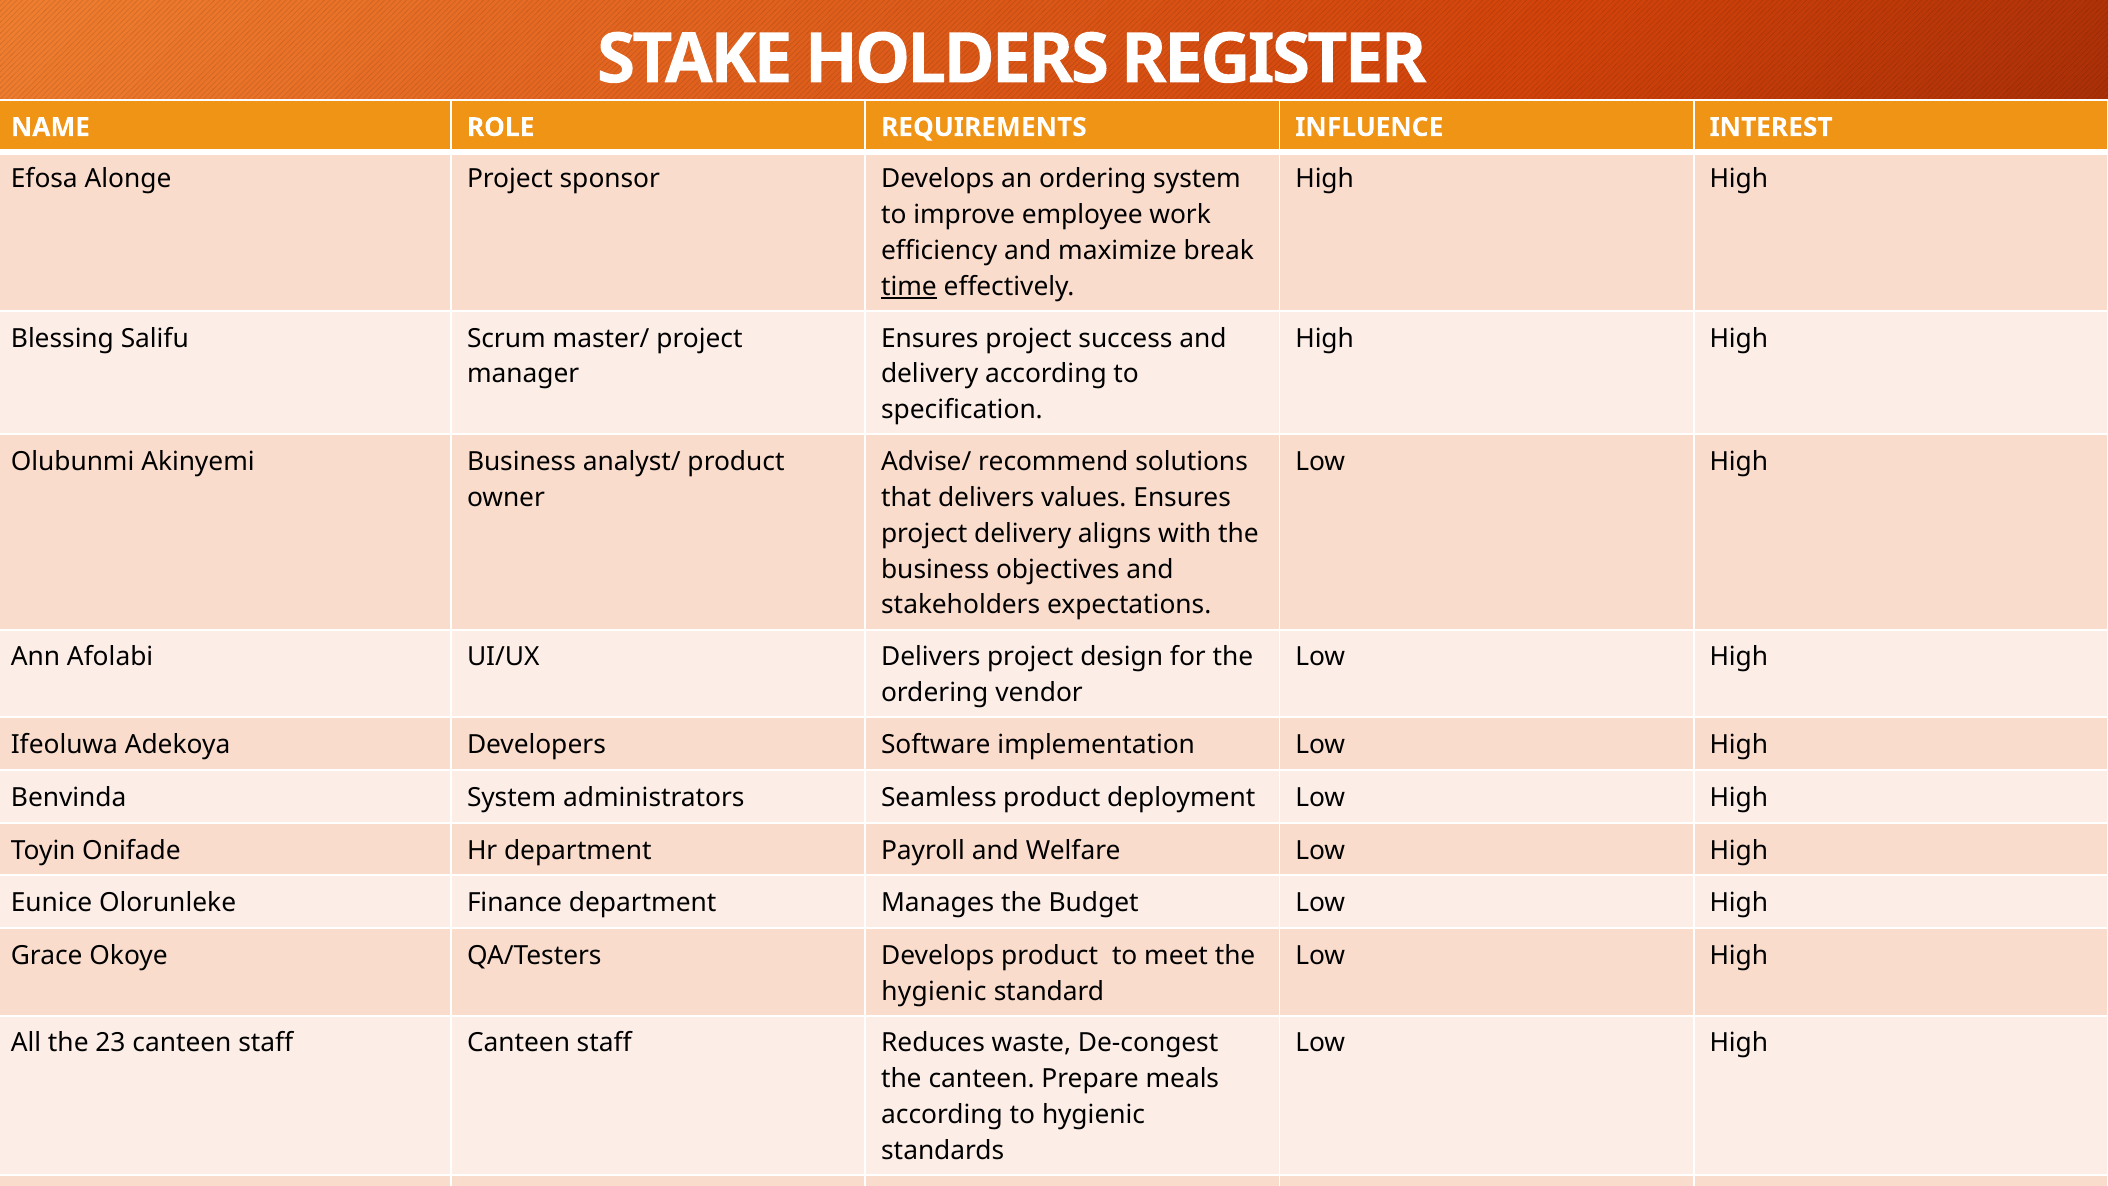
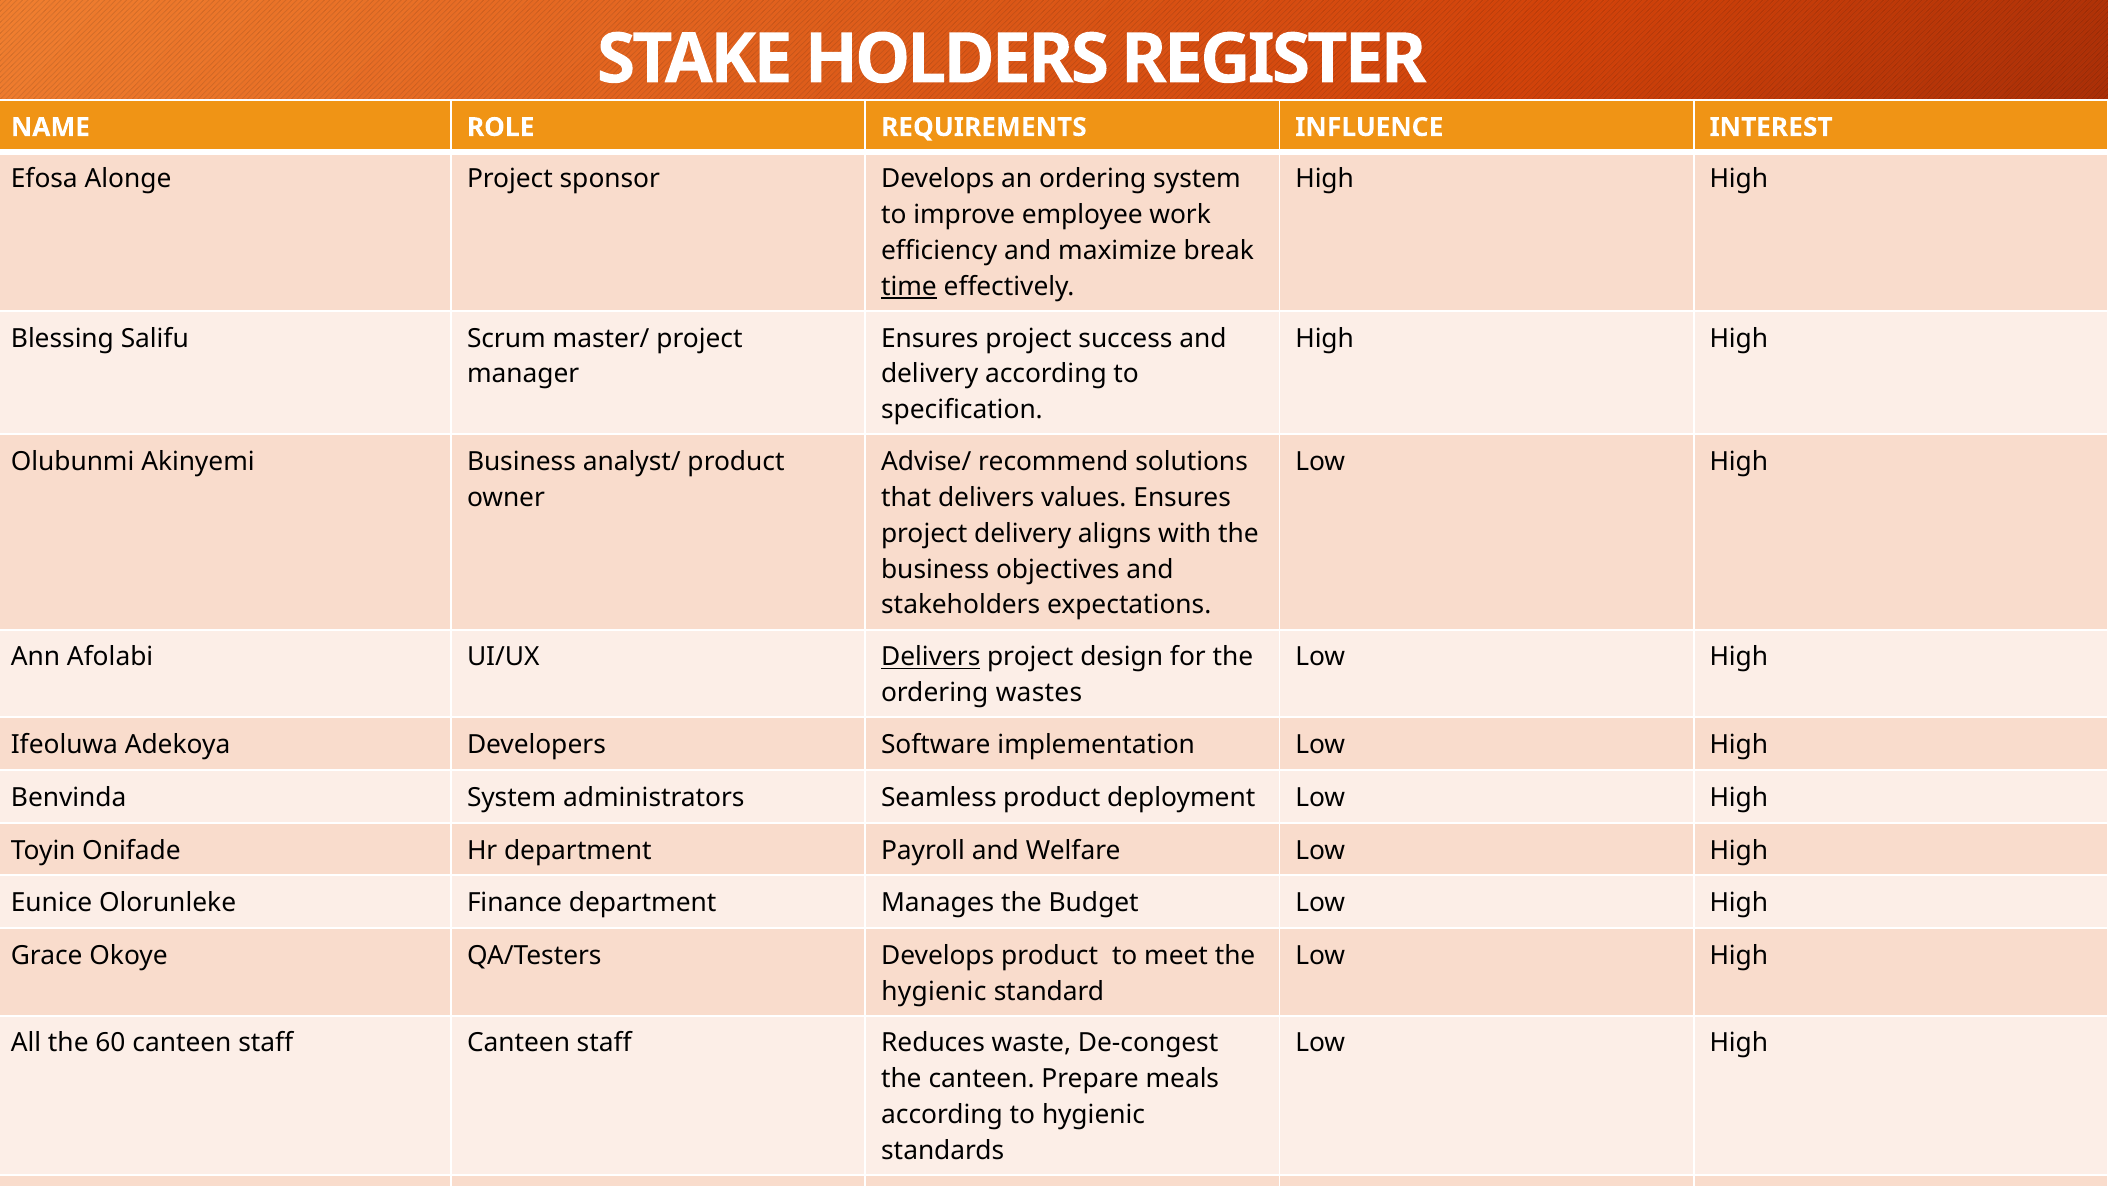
Delivers underline: none -> present (931, 657)
vendor: vendor -> wastes (1039, 693)
23: 23 -> 60 (110, 1043)
